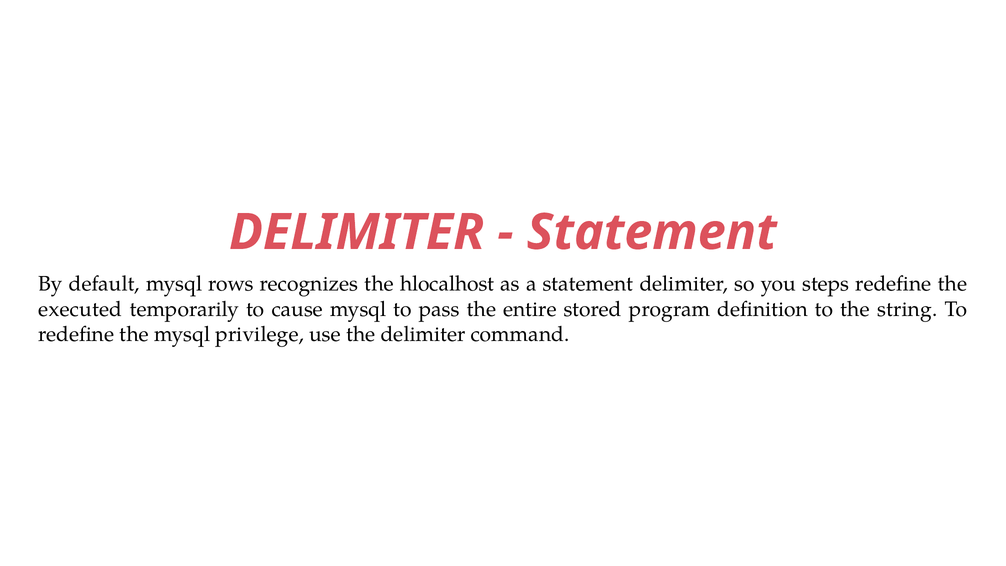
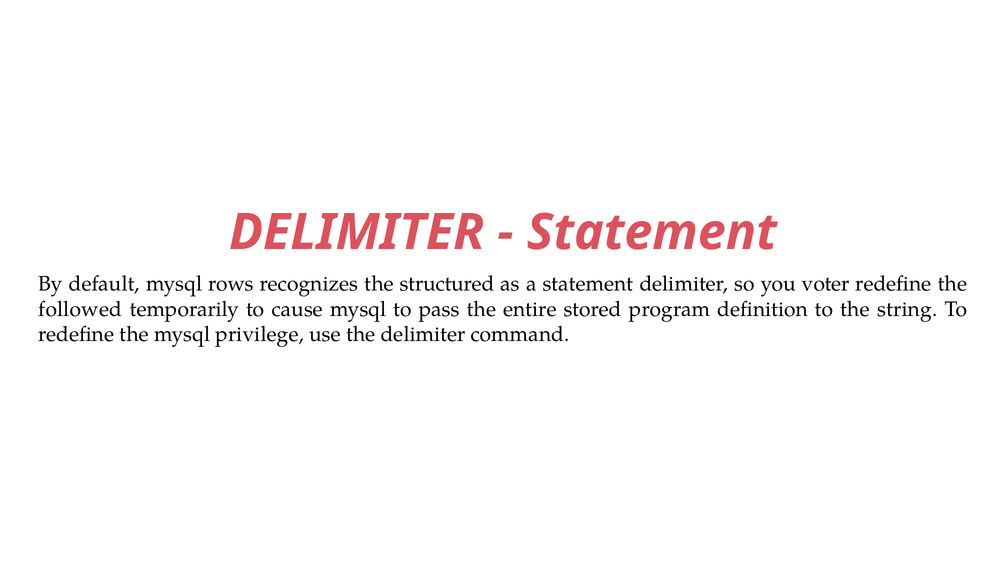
hlocalhost: hlocalhost -> structured (447, 284)
steps: steps -> voter (826, 284)
executed: executed -> followed (80, 309)
